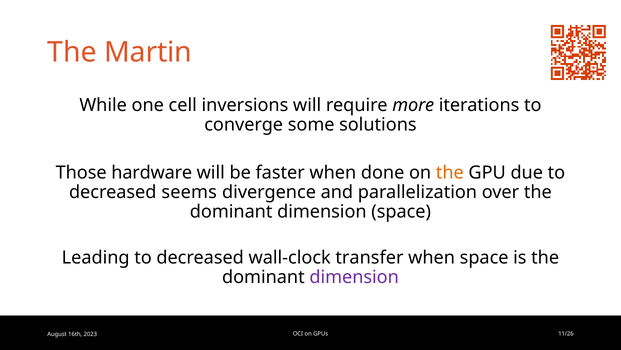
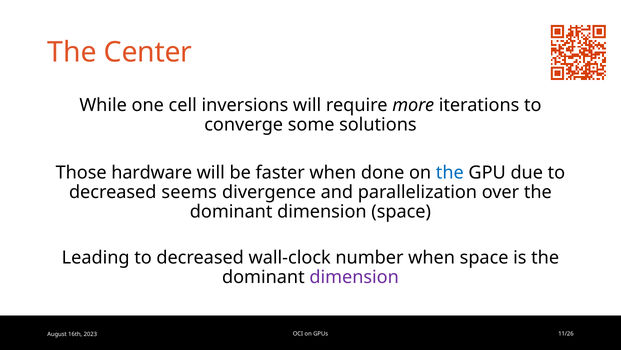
Martin: Martin -> Center (148, 52)
the colour: orange -> blue (450, 172)
transfer: transfer -> number (369, 257)
